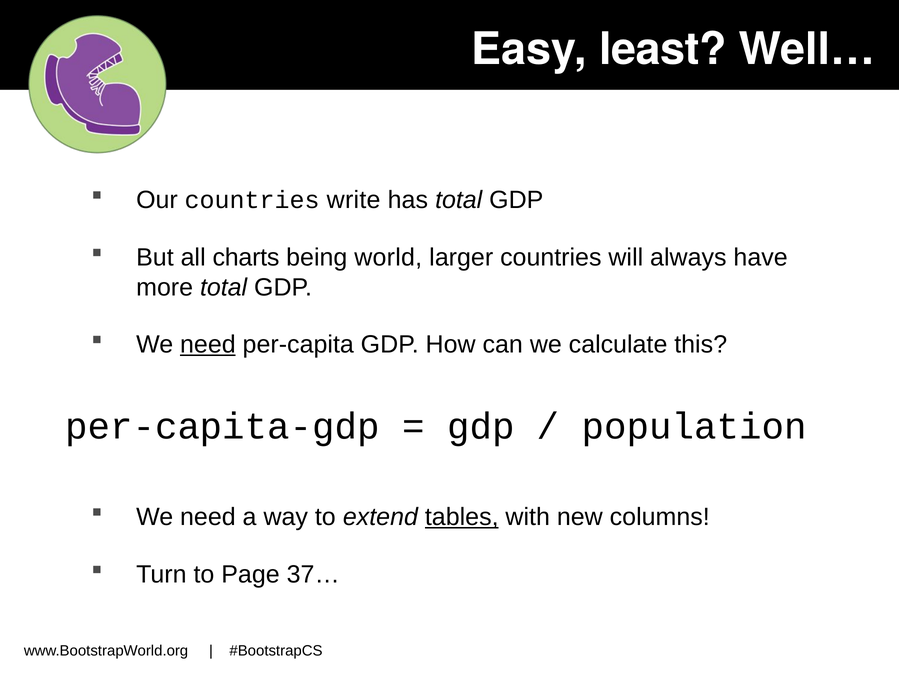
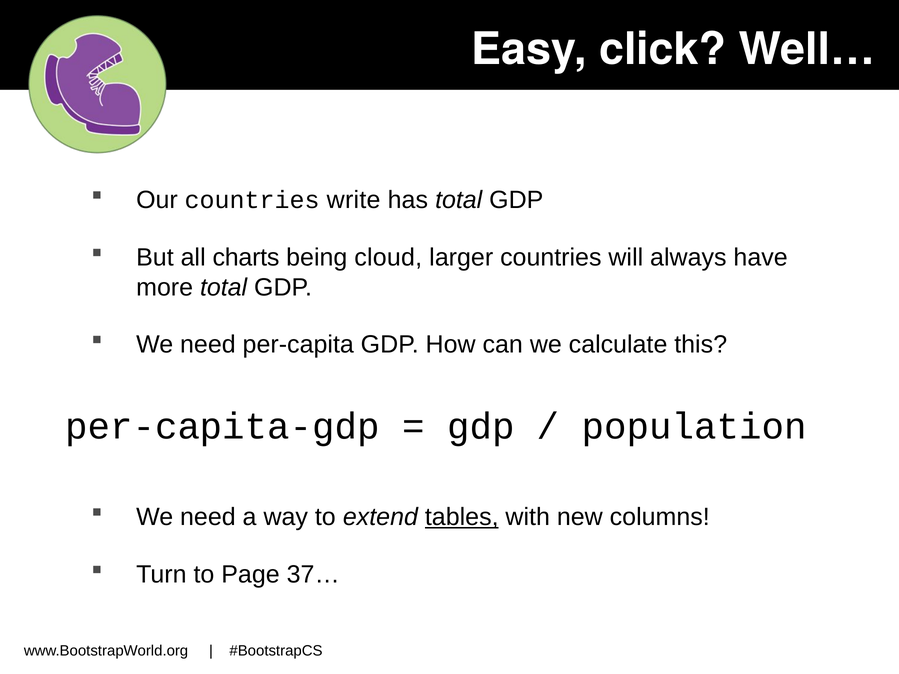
least: least -> click (663, 49)
world: world -> cloud (388, 257)
need underline: present -> none (208, 345)
